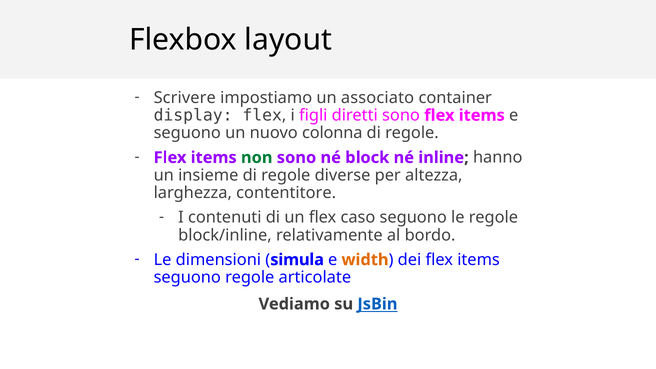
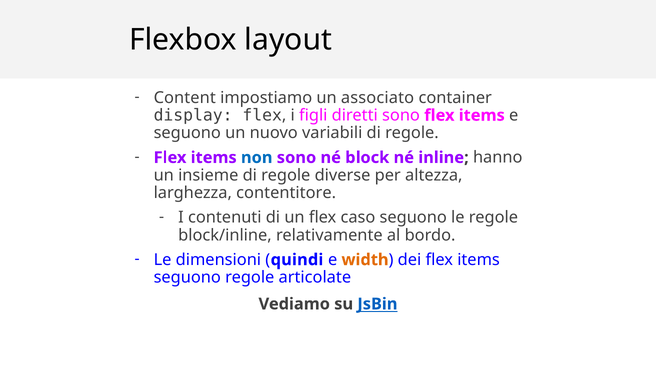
Scrivere: Scrivere -> Content (185, 98)
colonna: colonna -> variabili (332, 133)
non colour: green -> blue (257, 158)
simula: simula -> quindi (297, 260)
